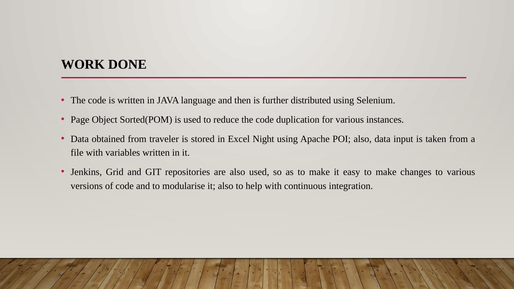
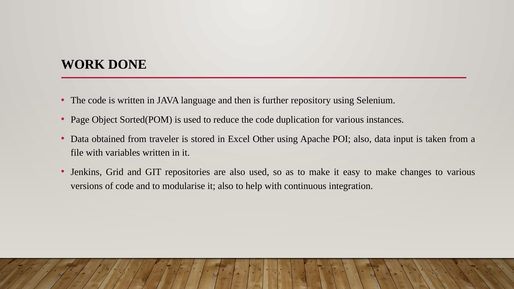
distributed: distributed -> repository (311, 100)
Night: Night -> Other (263, 139)
